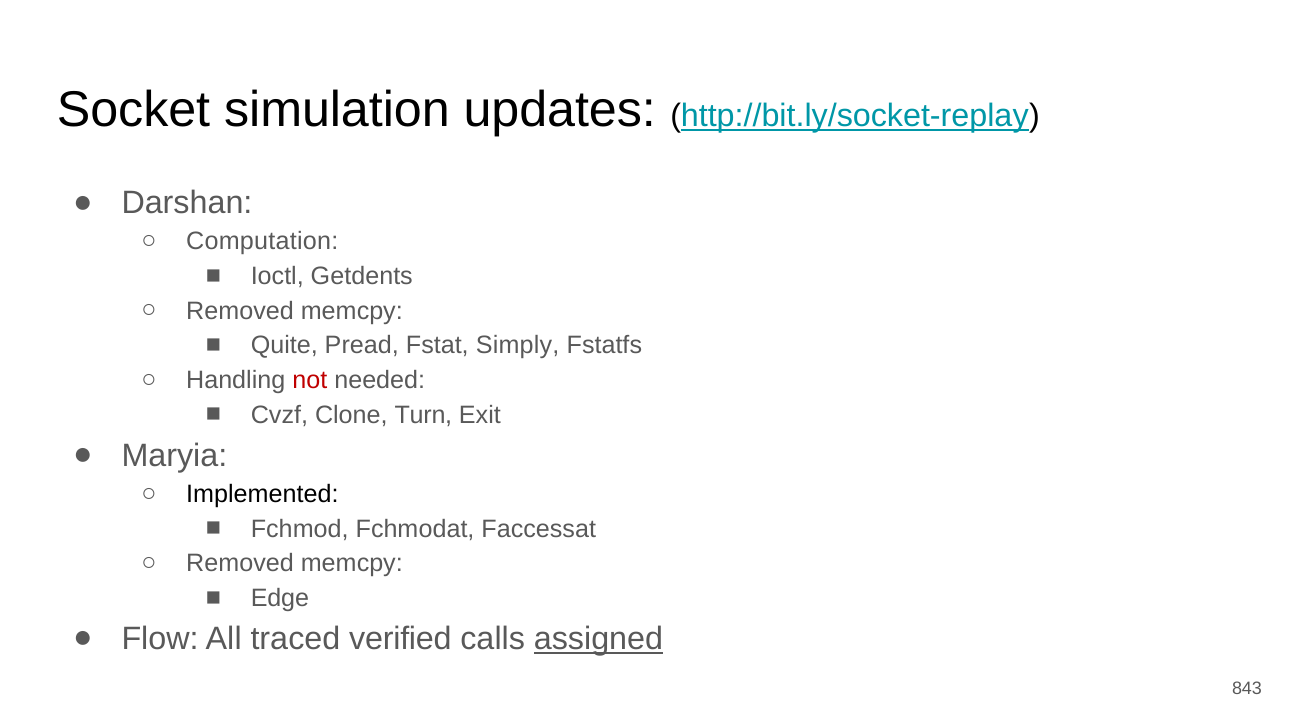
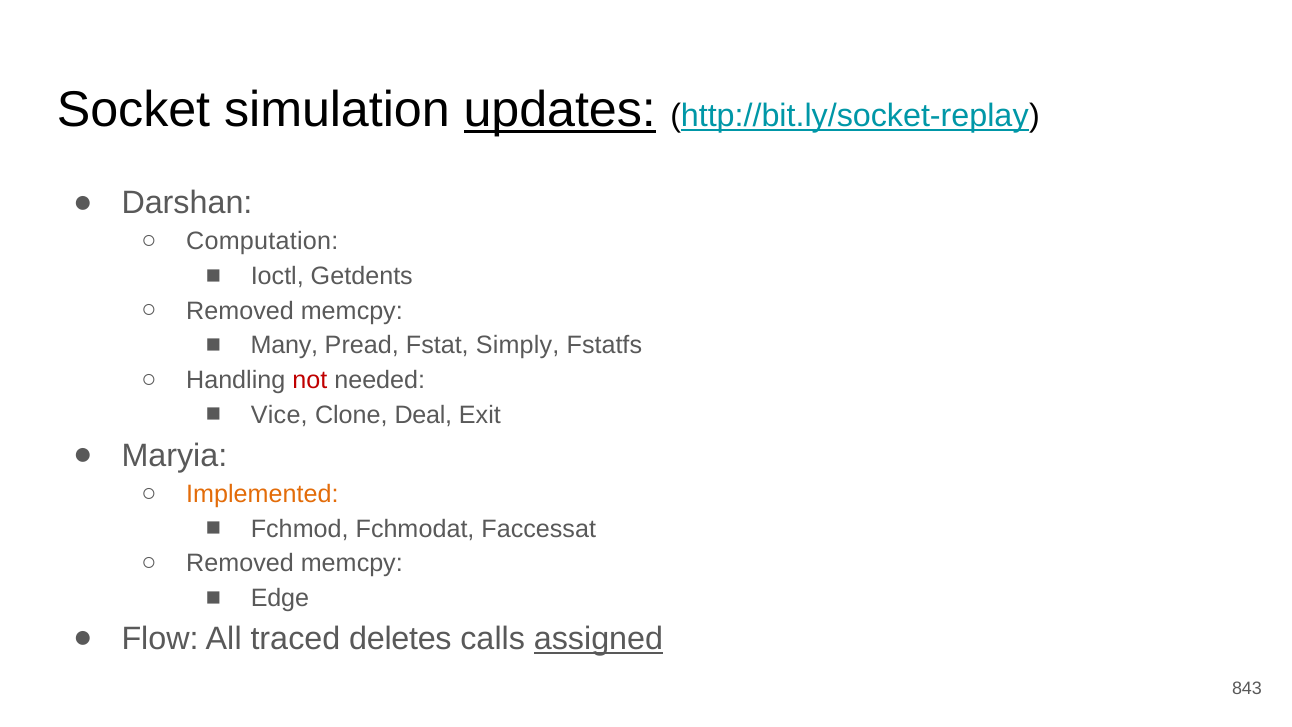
updates underline: none -> present (560, 109)
Quite: Quite -> Many (284, 346)
Cvzf: Cvzf -> Vice (279, 415)
Turn: Turn -> Deal (423, 415)
Implemented colour: black -> orange (262, 494)
verified: verified -> deletes (400, 639)
